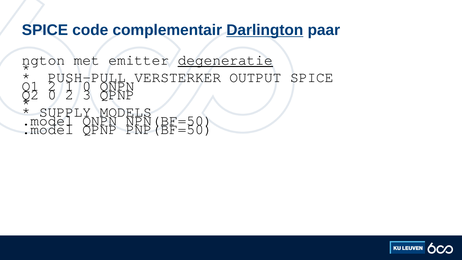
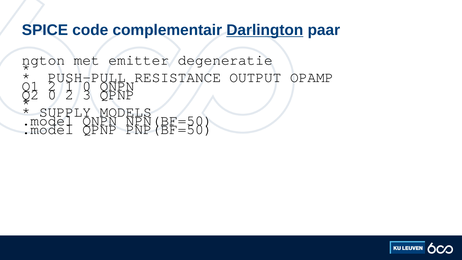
degeneratie underline: present -> none (225, 60)
VERSTERKER: VERSTERKER -> RESISTANCE (178, 78)
OUTPUT SPICE: SPICE -> OPAMP (312, 78)
